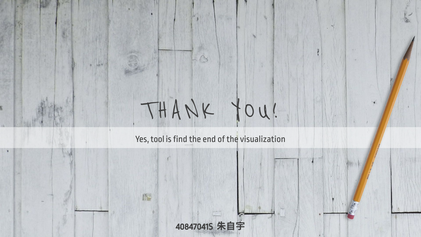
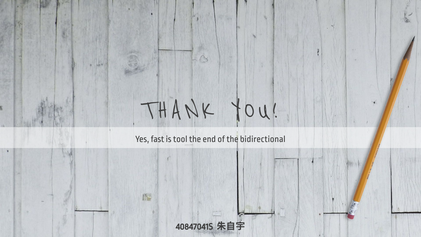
tool: tool -> fast (157, 139)
find: find -> tool (180, 139)
visualization: visualization -> bidirectional (263, 139)
